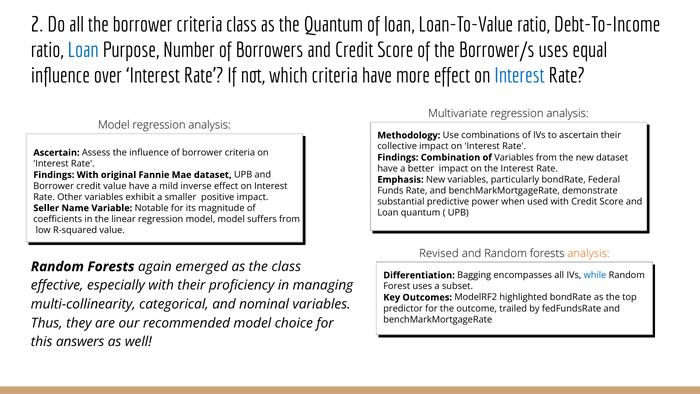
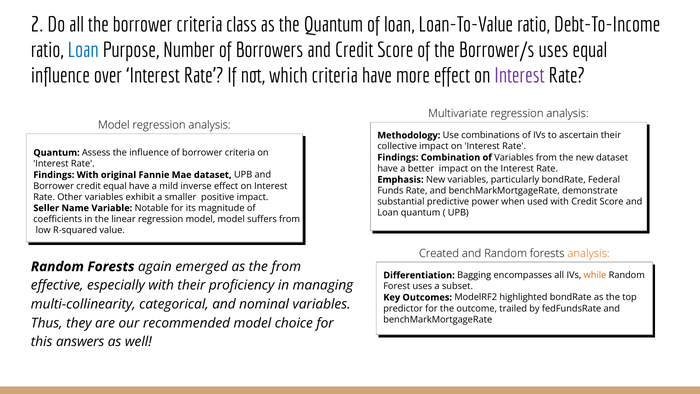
Interest colour: blue -> purple (519, 76)
Ascertain: Ascertain -> Quantum (57, 153)
credit value: value -> equal (115, 186)
Revised: Revised -> Created (439, 253)
the class: class -> from (286, 267)
while colour: blue -> orange (595, 275)
